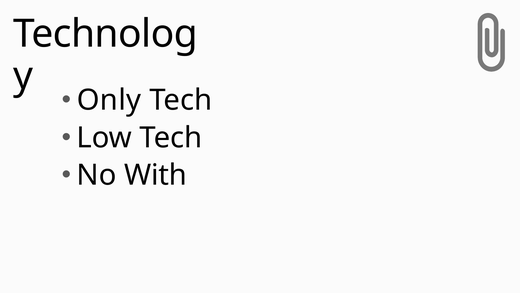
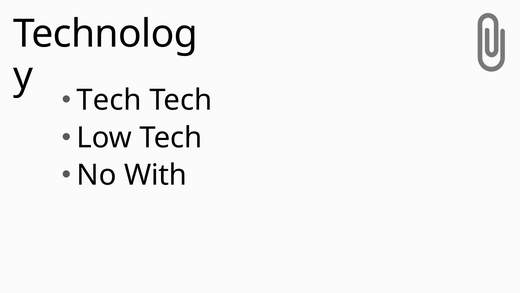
Only: Only -> Tech (109, 100)
